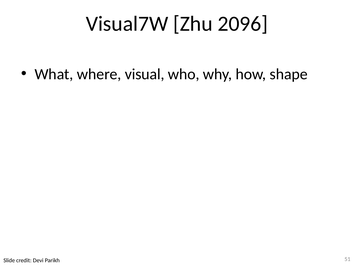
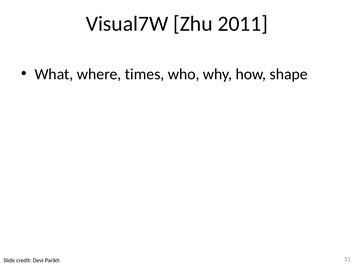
2096: 2096 -> 2011 (243, 24)
visual: visual -> times (145, 74)
